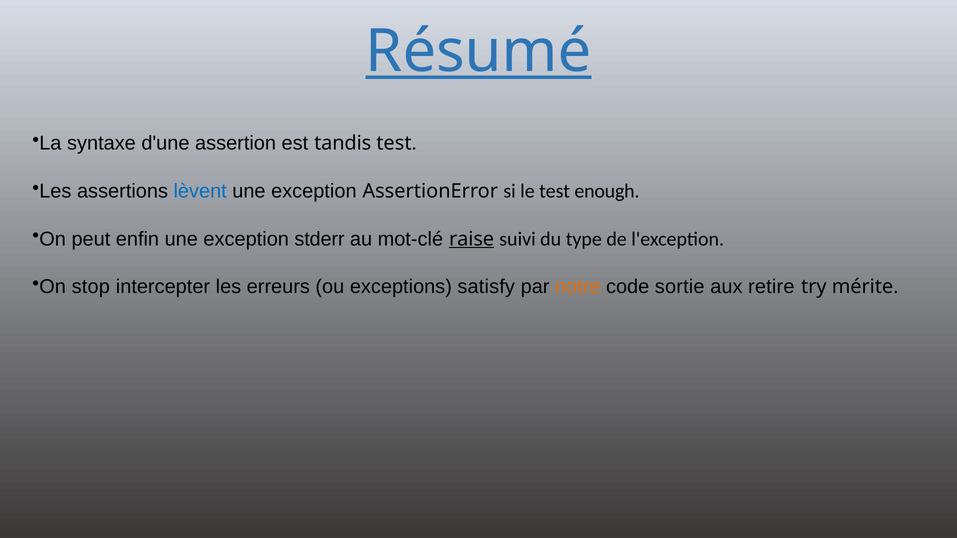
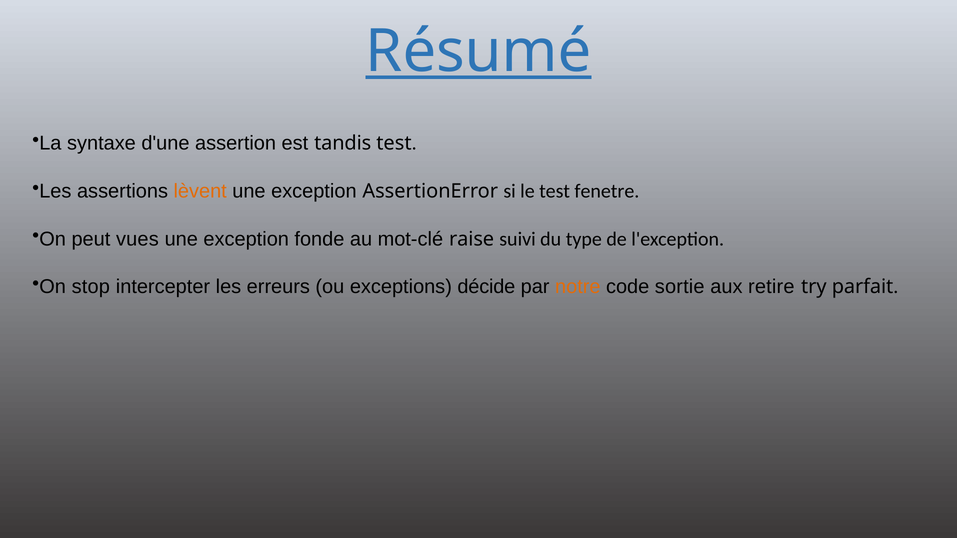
lèvent colour: blue -> orange (200, 191)
enough: enough -> fenetre (607, 191)
enfin: enfin -> vues (137, 239)
stderr: stderr -> fonde (319, 239)
raise underline: present -> none (472, 239)
satisfy: satisfy -> décide (486, 287)
mérite: mérite -> parfait (863, 287)
